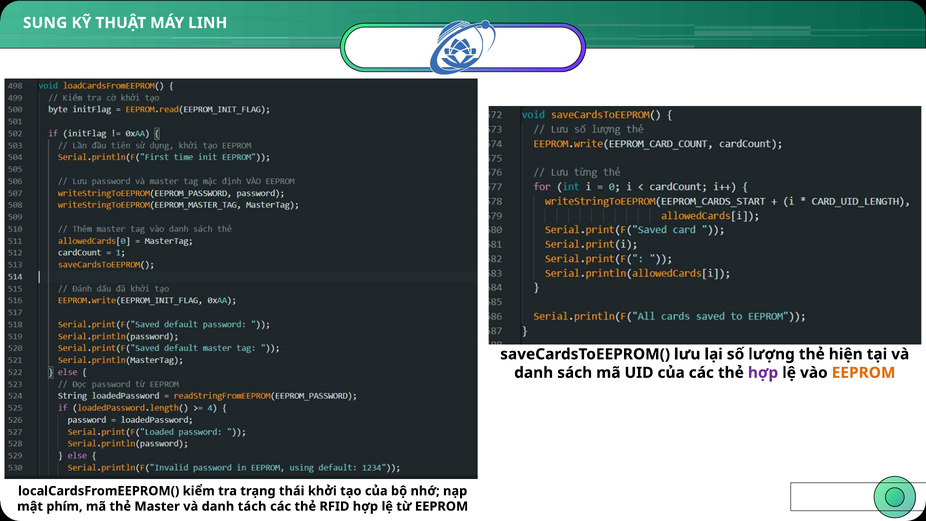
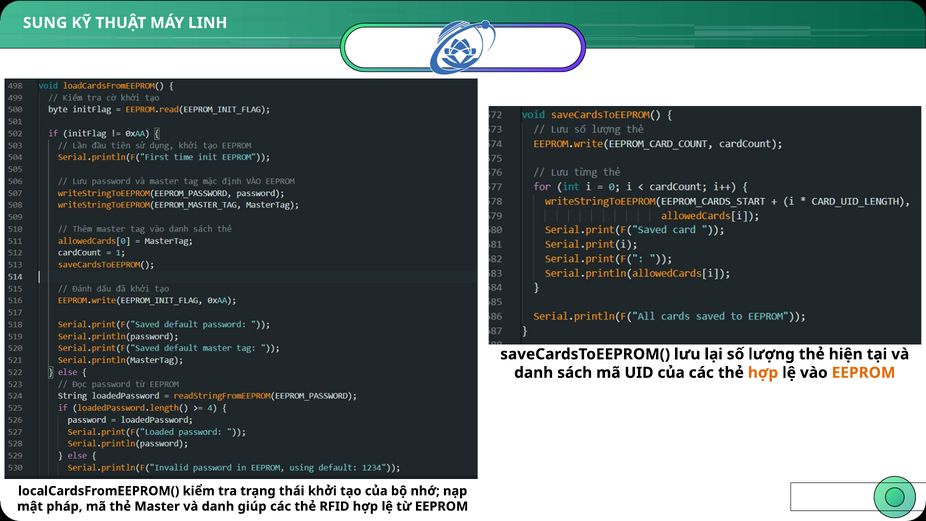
hợp colour: purple -> orange (763, 373)
phím: phím -> pháp (64, 506)
tách: tách -> giúp (252, 506)
